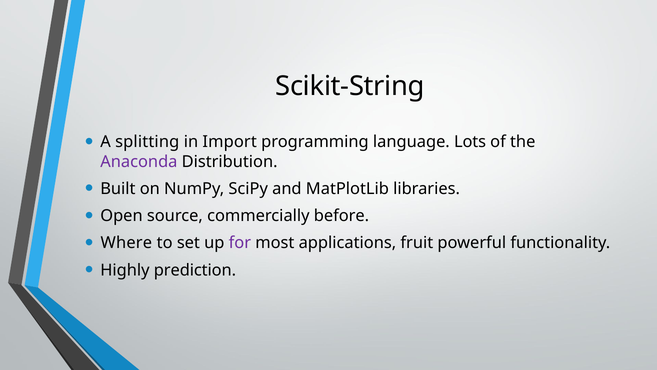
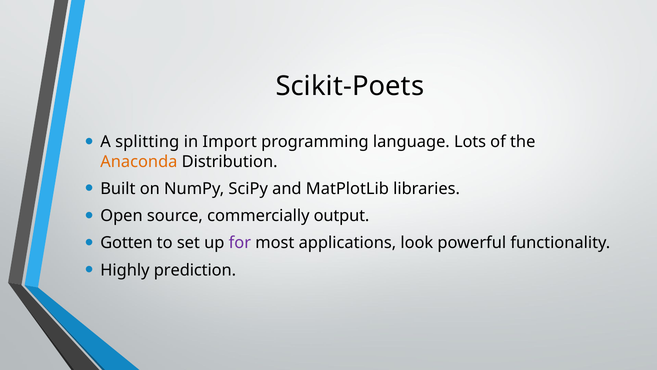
Scikit-String: Scikit-String -> Scikit-Poets (350, 86)
Anaconda colour: purple -> orange (139, 161)
before: before -> output (342, 216)
Where: Where -> Gotten (126, 243)
fruit: fruit -> look (417, 243)
